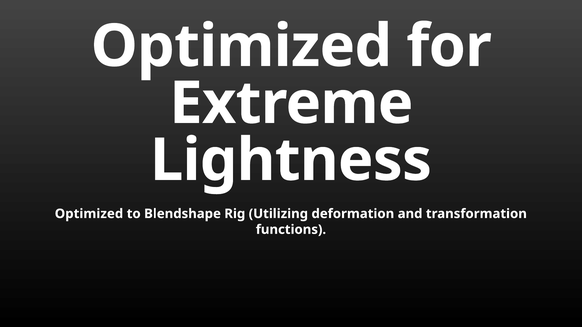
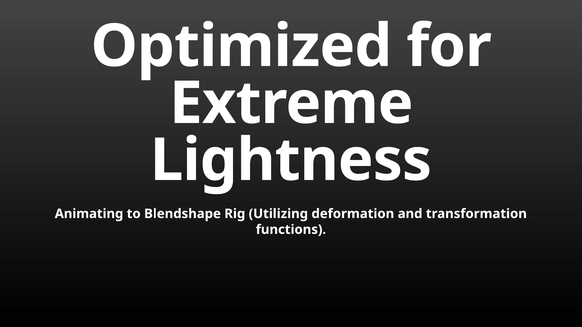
Optimized: Optimized -> Animating (89, 214)
